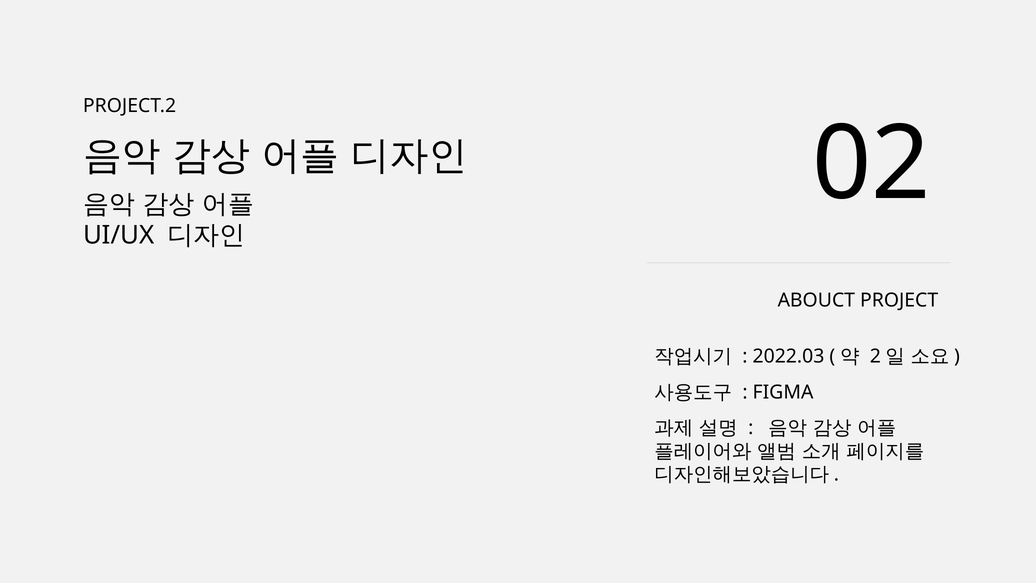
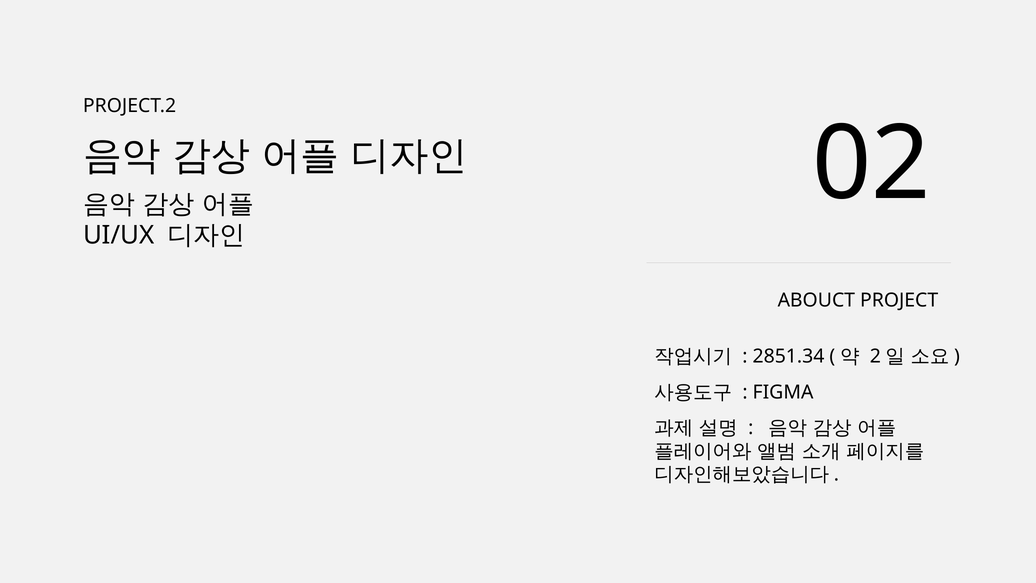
2022.03: 2022.03 -> 2851.34 (788, 356)
